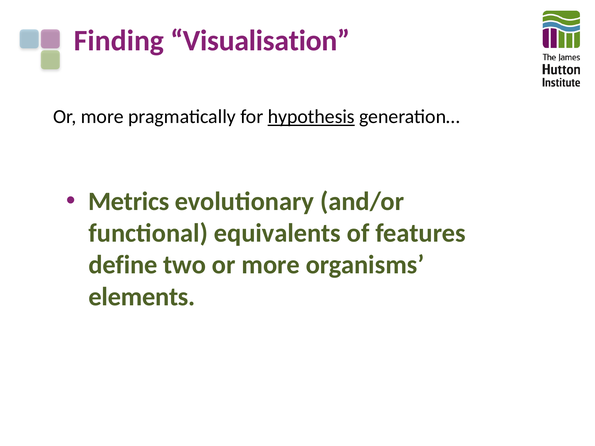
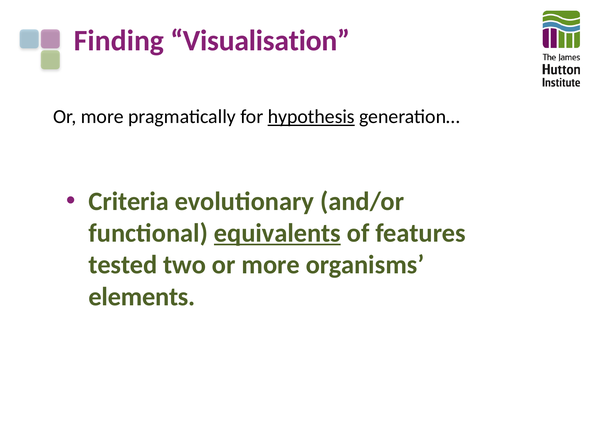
Metrics: Metrics -> Criteria (129, 202)
equivalents underline: none -> present (277, 233)
define: define -> tested (123, 265)
